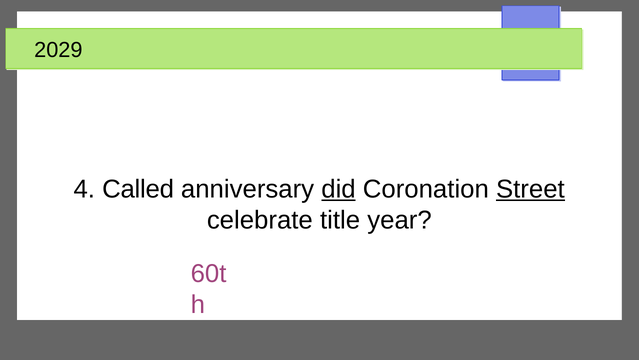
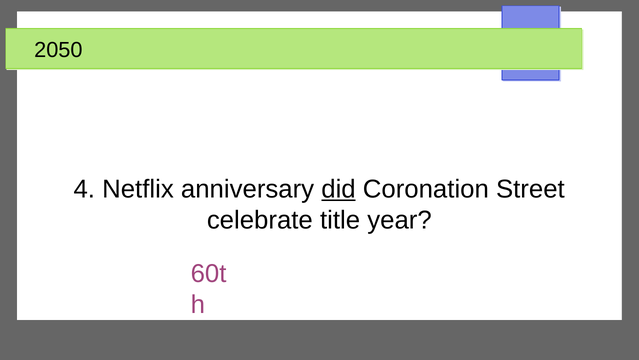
2029: 2029 -> 2050 (58, 50)
Called: Called -> Netflix (138, 189)
Street underline: present -> none (530, 189)
